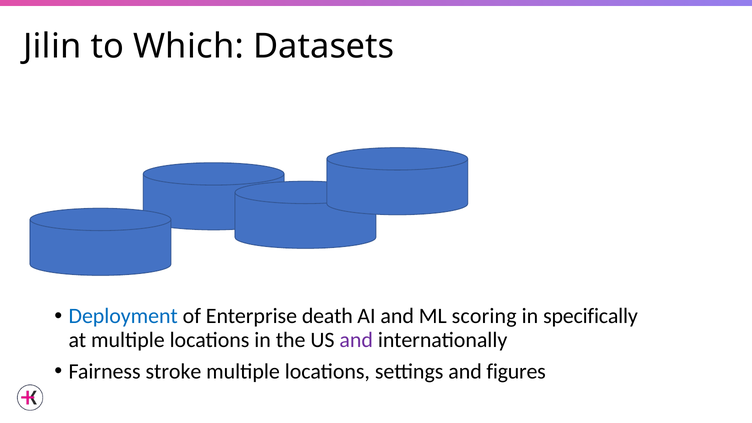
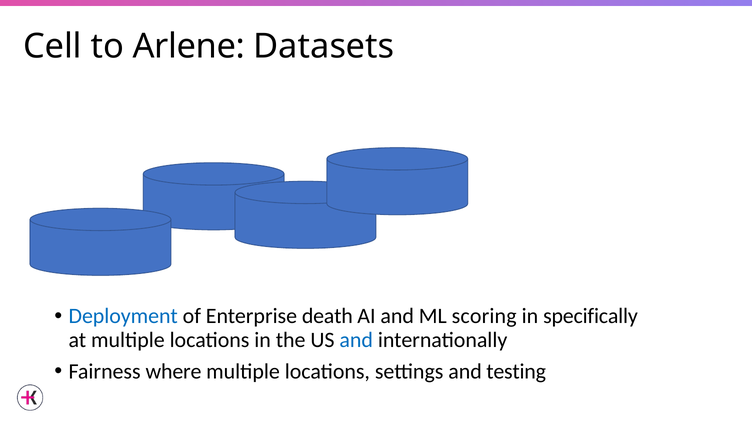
Jilin: Jilin -> Cell (52, 46)
Which: Which -> Arlene (189, 46)
and colour: purple -> blue (356, 340)
stroke: stroke -> where (174, 371)
figures: figures -> testing (516, 371)
